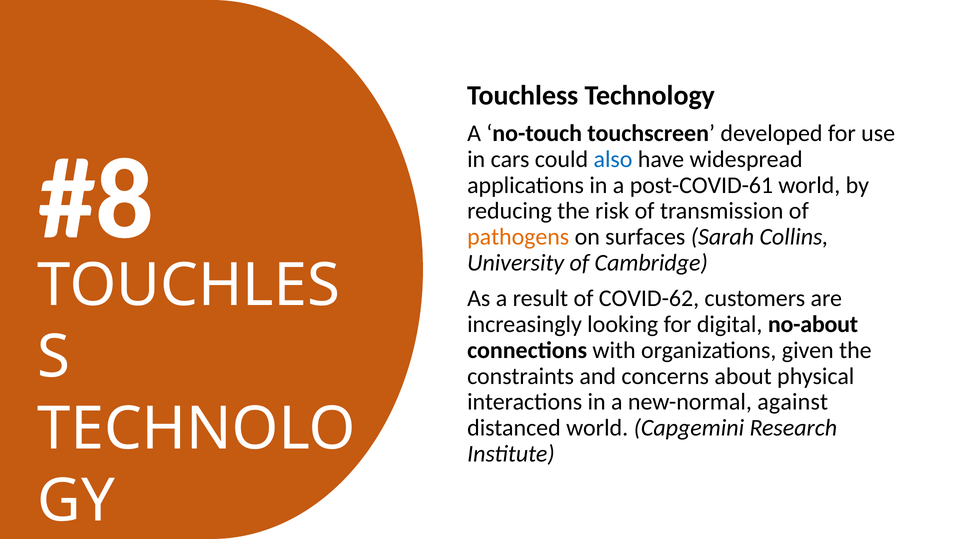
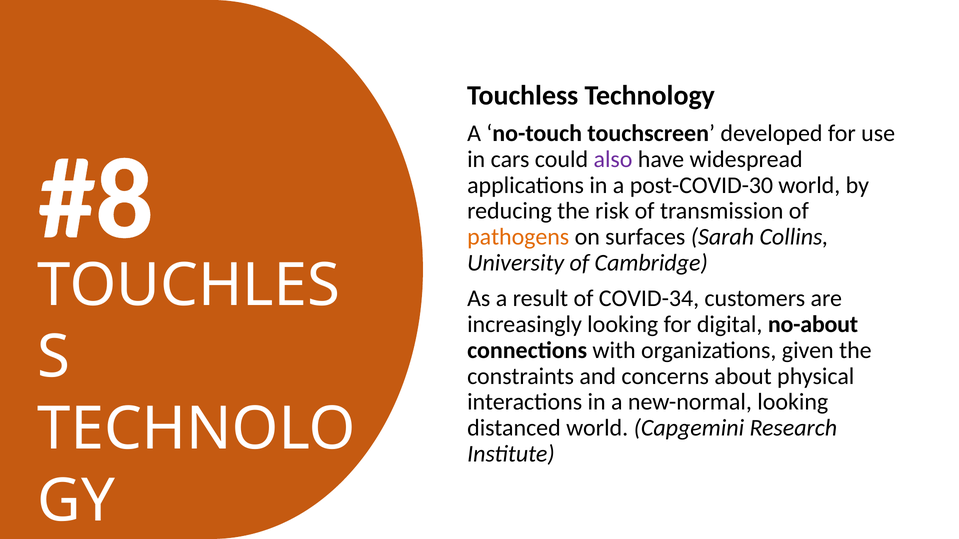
also colour: blue -> purple (613, 159)
post-COVID-61: post-COVID-61 -> post-COVID-30 (701, 185)
COVID-62: COVID-62 -> COVID-34 (649, 299)
new-normal against: against -> looking (793, 402)
